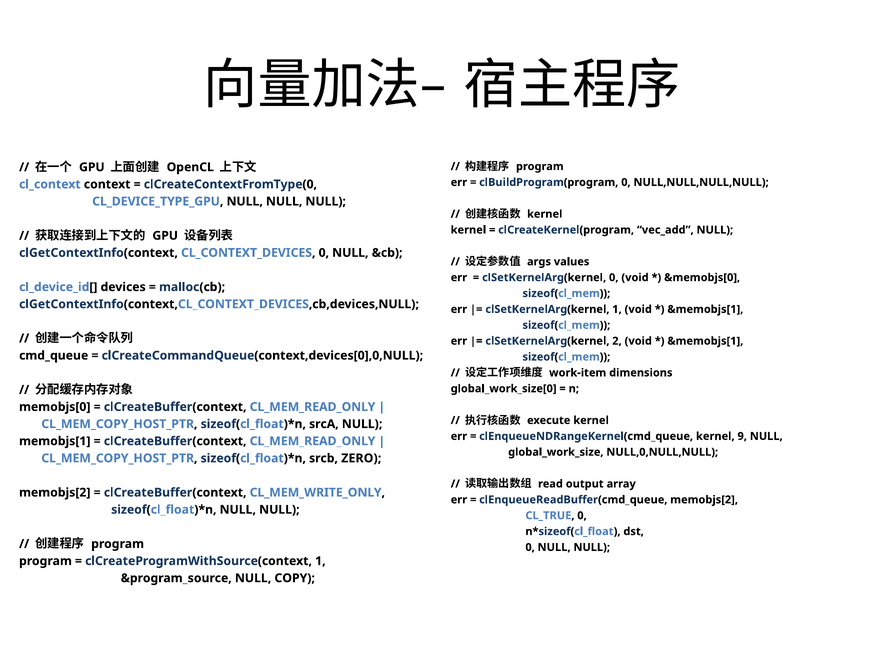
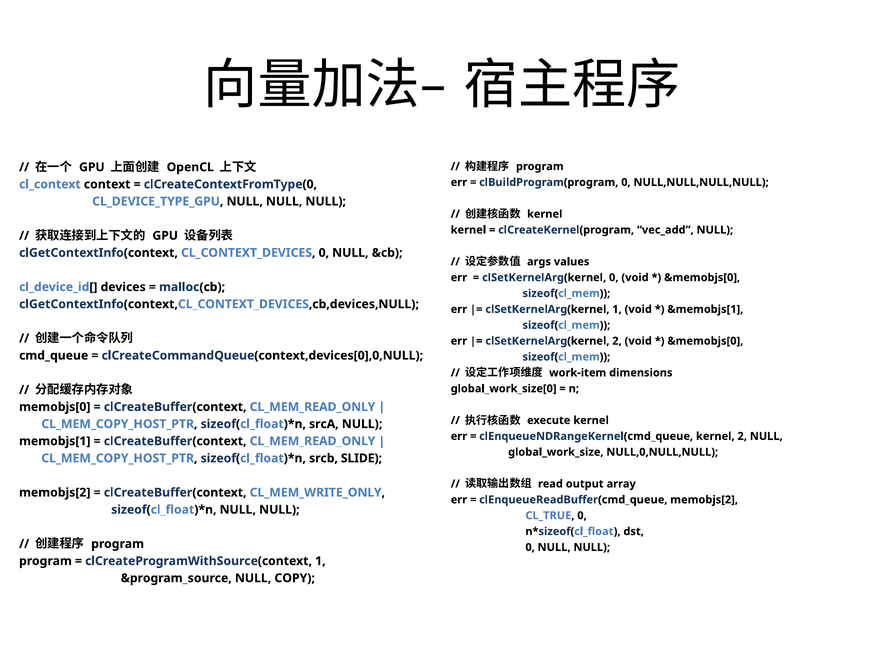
&memobjs[1: &memobjs[1 -> &memobjs[0 (705, 341)
kernel 9: 9 -> 2 (742, 436)
ZERO: ZERO -> SLIDE (361, 458)
